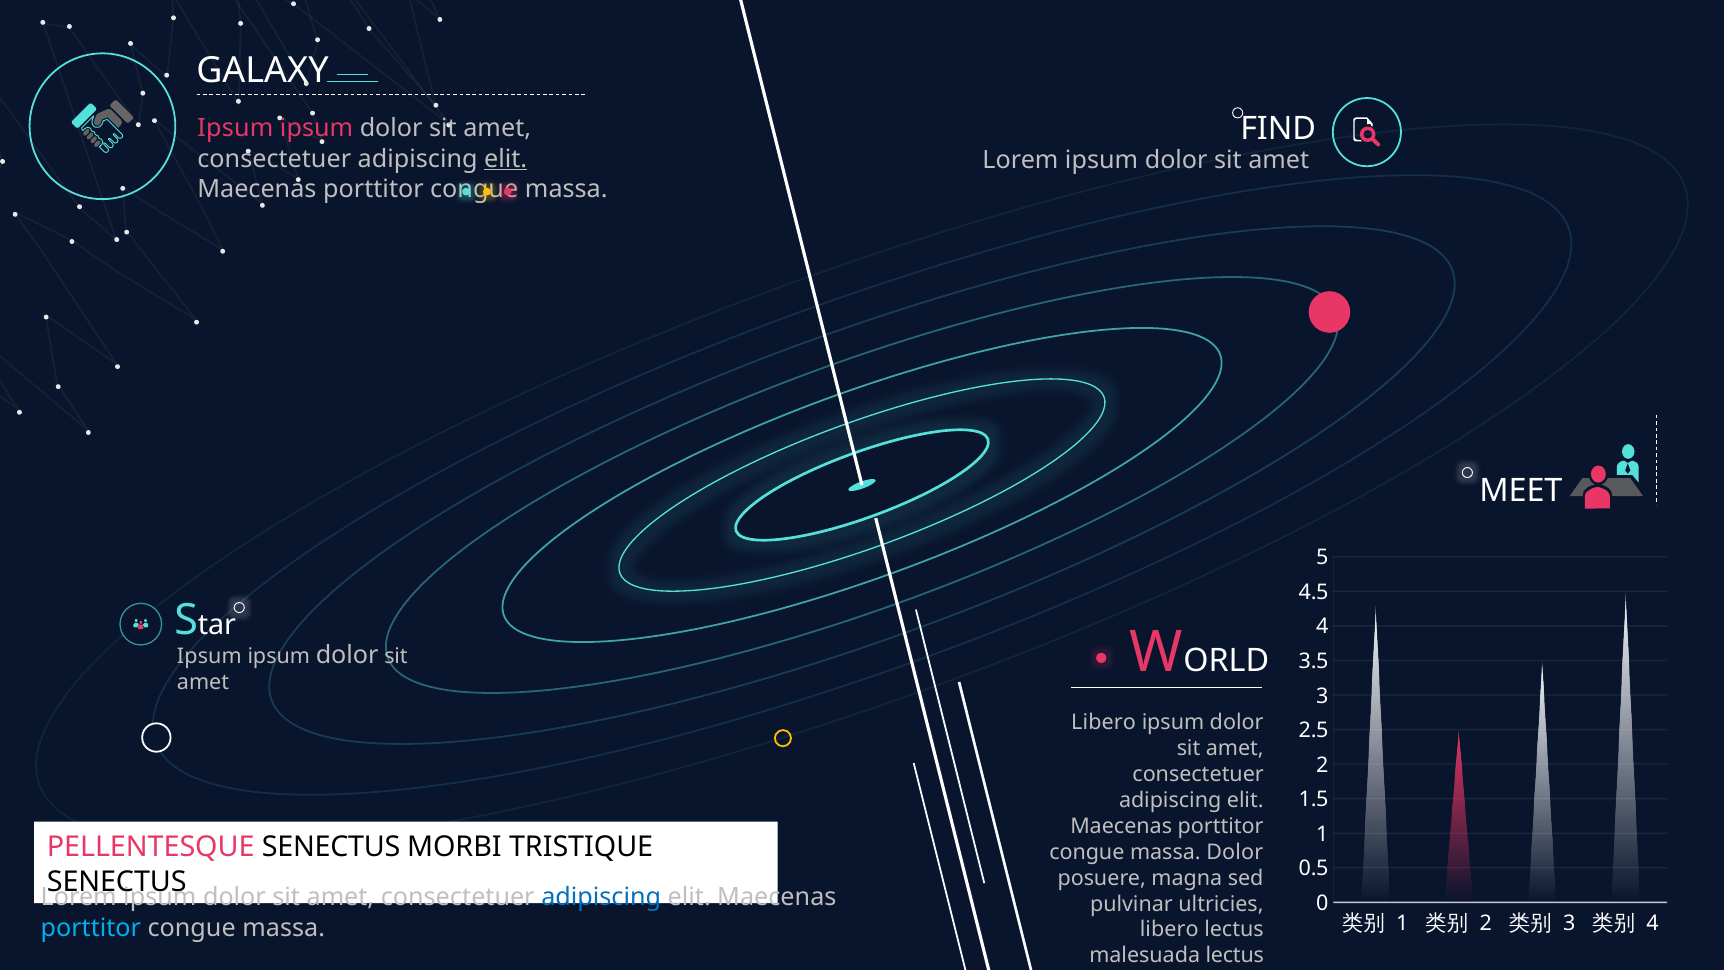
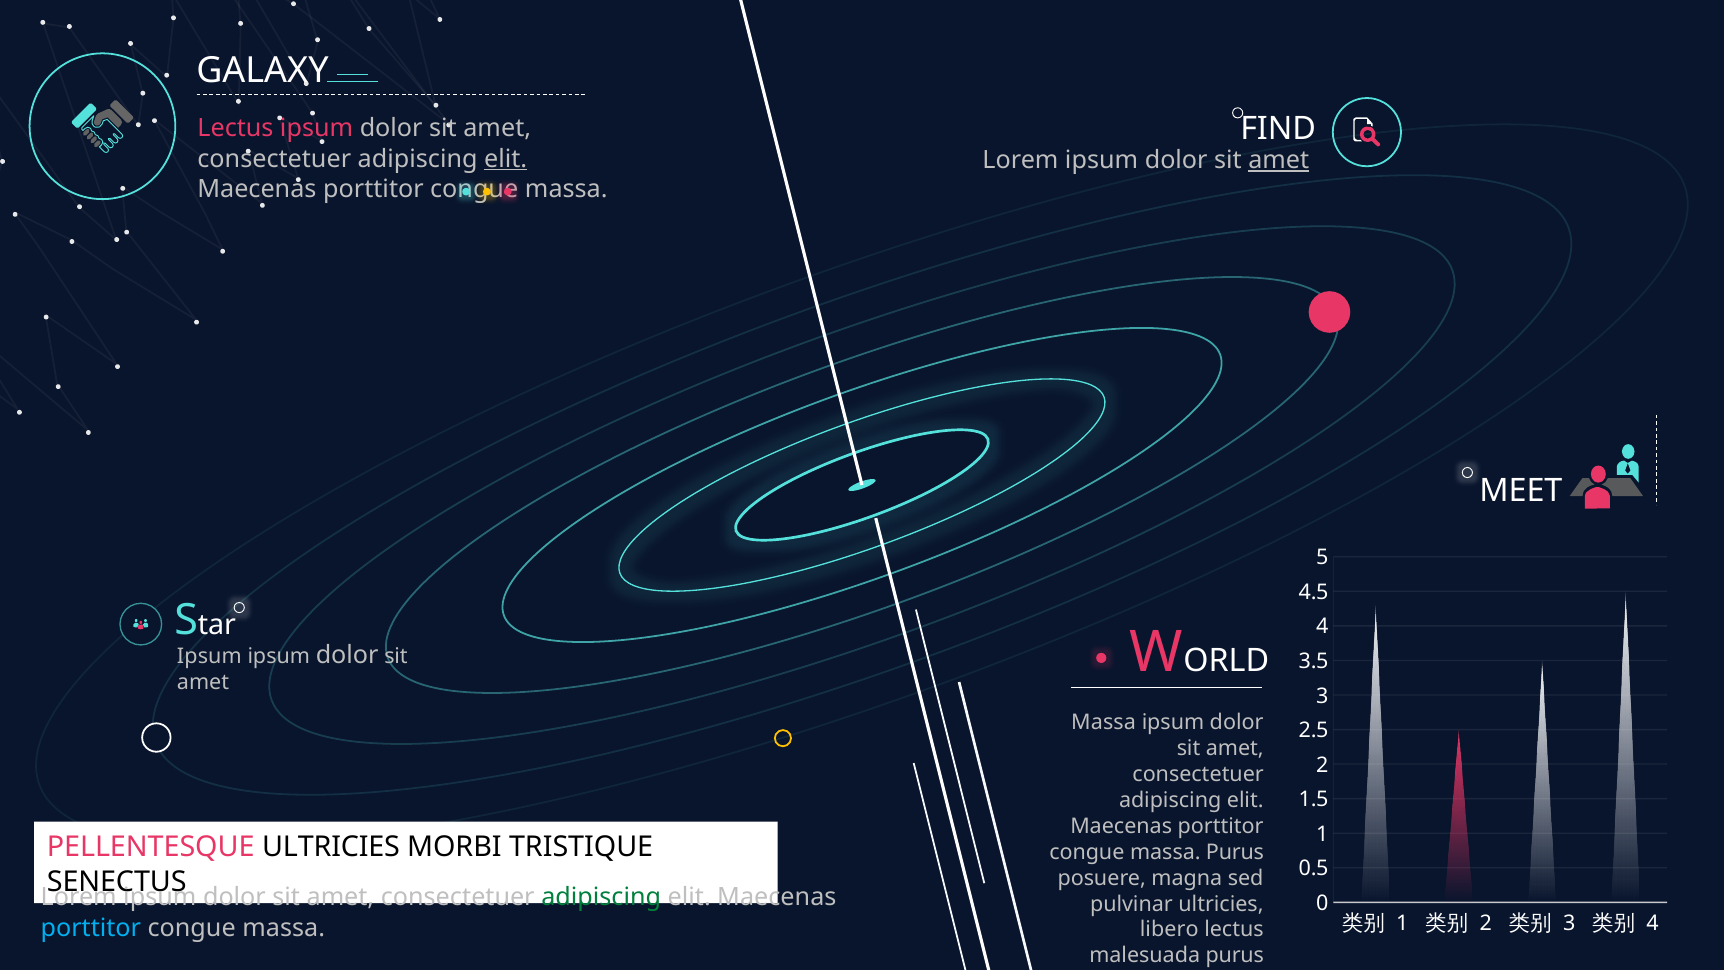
Ipsum: Ipsum -> Lectus (235, 129)
amet underline: none -> present (1279, 160)
Libero: Libero -> Massa (1104, 723)
PELLENTESQUE SENECTUS: SENECTUS -> ULTRICIES (331, 847)
massa Dolor: Dolor -> Purus (1235, 852)
adipiscing colour: blue -> green (601, 897)
malesuada lectus: lectus -> purus (1235, 955)
